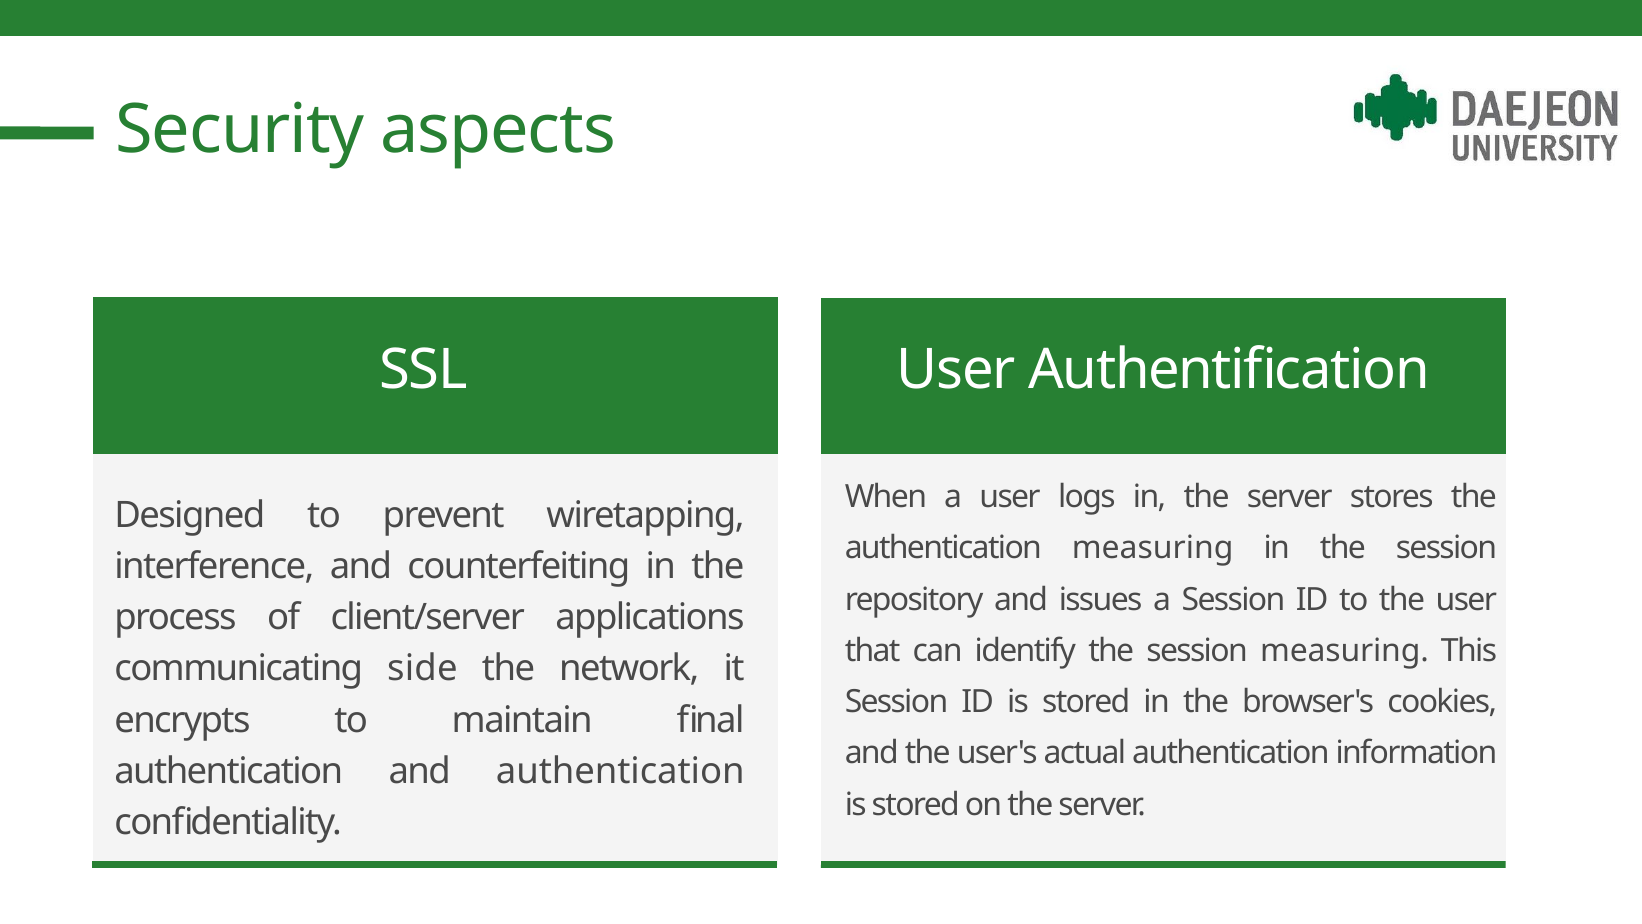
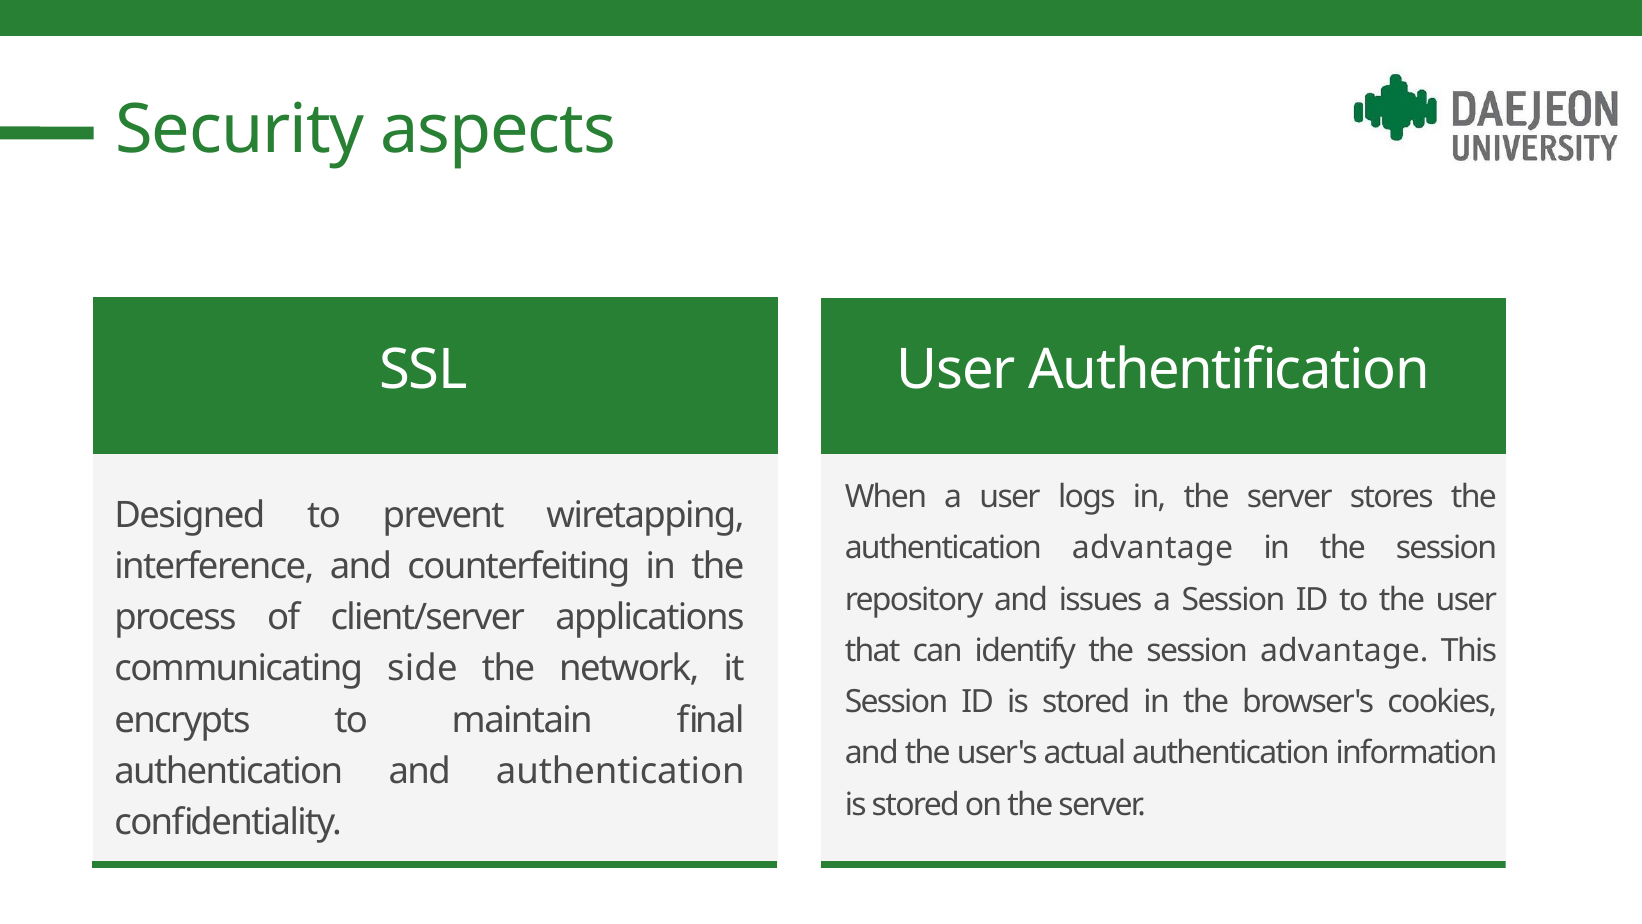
authentication measuring: measuring -> advantage (1153, 548)
session measuring: measuring -> advantage (1344, 651)
